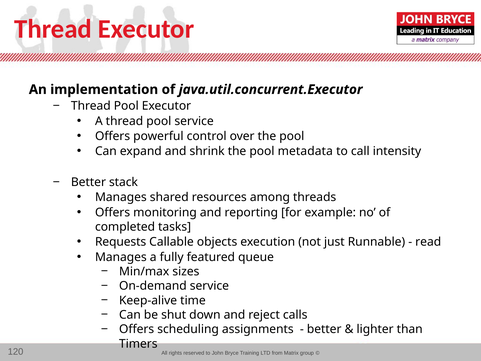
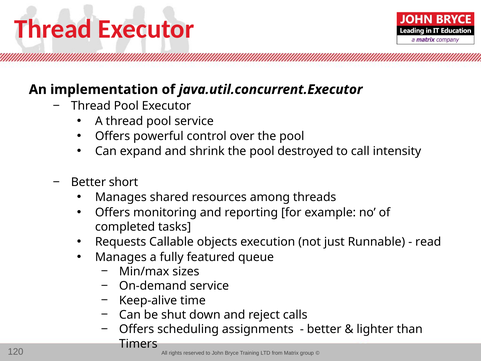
metadata: metadata -> destroyed (305, 151)
stack: stack -> short (124, 182)
